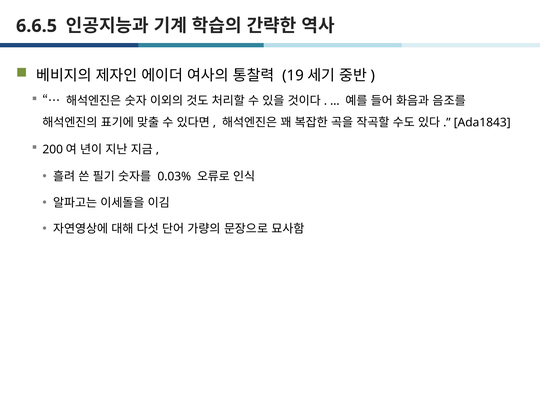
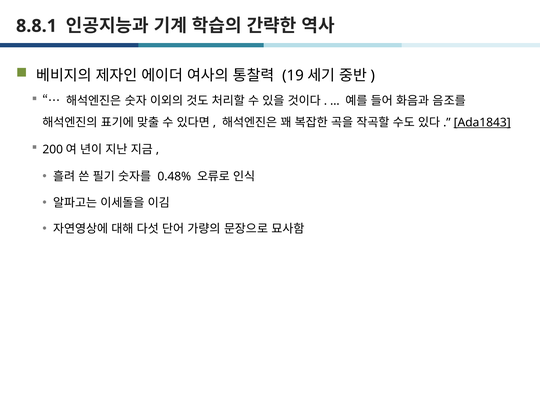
6.6.5: 6.6.5 -> 8.8.1 (37, 26)
Ada1843 underline: none -> present (482, 123)
0.03%: 0.03% -> 0.48% (174, 177)
